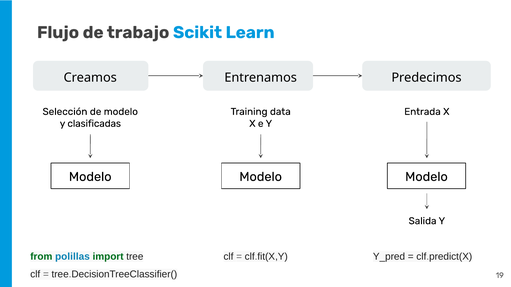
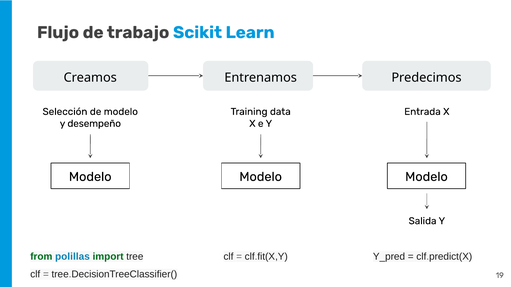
clasificadas: clasificadas -> desempeño (94, 124)
